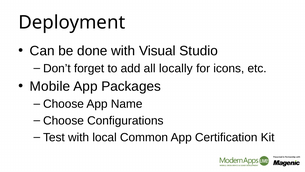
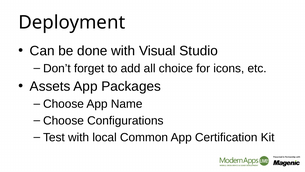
locally: locally -> choice (176, 68)
Mobile: Mobile -> Assets (50, 86)
